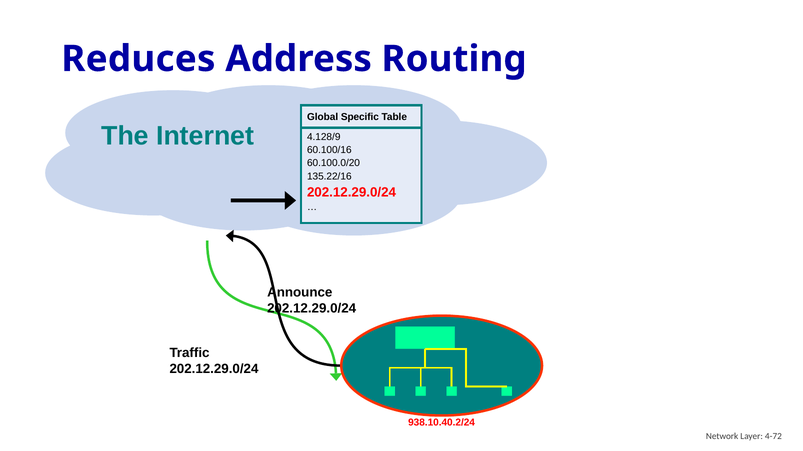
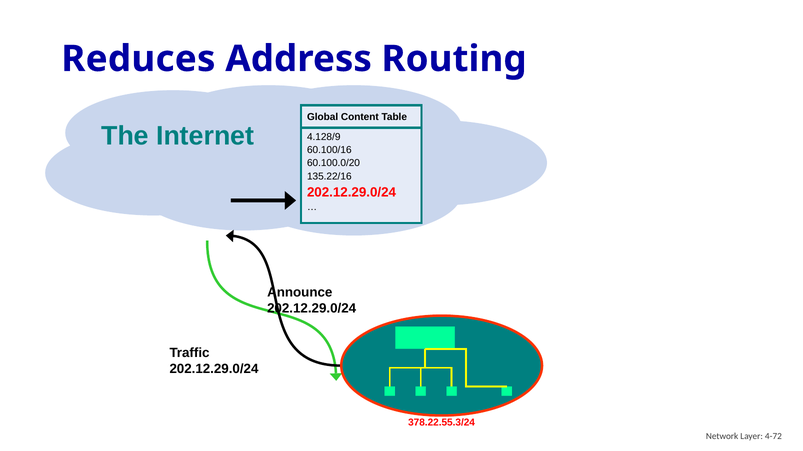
Specific: Specific -> Content (360, 117)
938.10.40.2/24: 938.10.40.2/24 -> 378.22.55.3/24 (442, 423)
